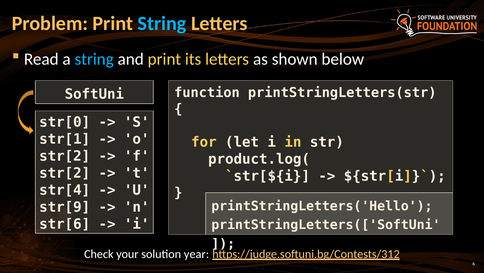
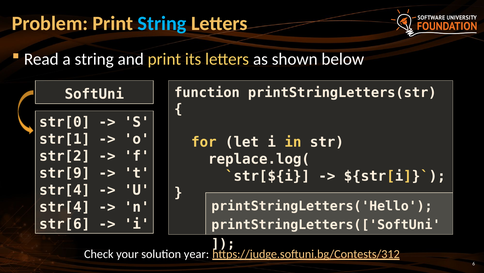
string colour: light blue -> white (94, 59)
product.log(: product.log( -> replace.log( (259, 159)
str[2: str[2 -> str[9 (65, 173)
str[9: str[9 -> str[4 (65, 207)
